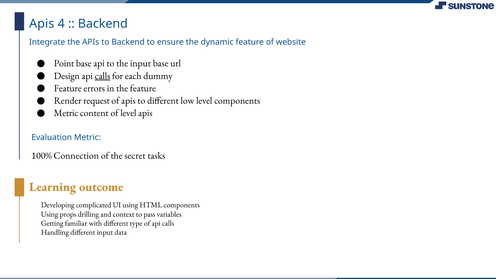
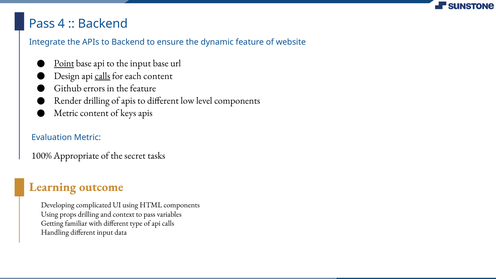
Apis: Apis -> Pass (42, 24)
Point underline: none -> present (64, 63)
each dummy: dummy -> content (158, 76)
Feature: Feature -> Github (68, 88)
Render request: request -> drilling (97, 101)
of level: level -> keys (128, 113)
Connection: Connection -> Appropriate (76, 156)
